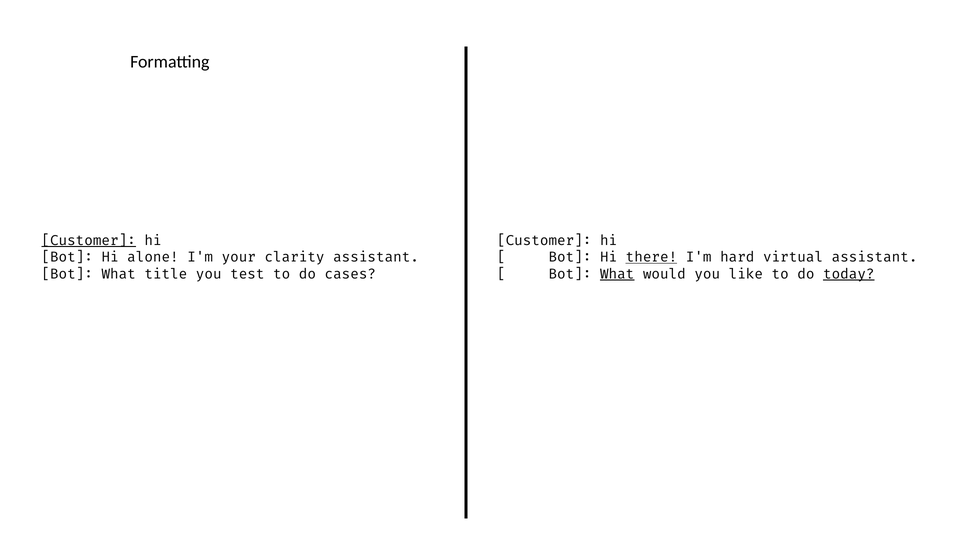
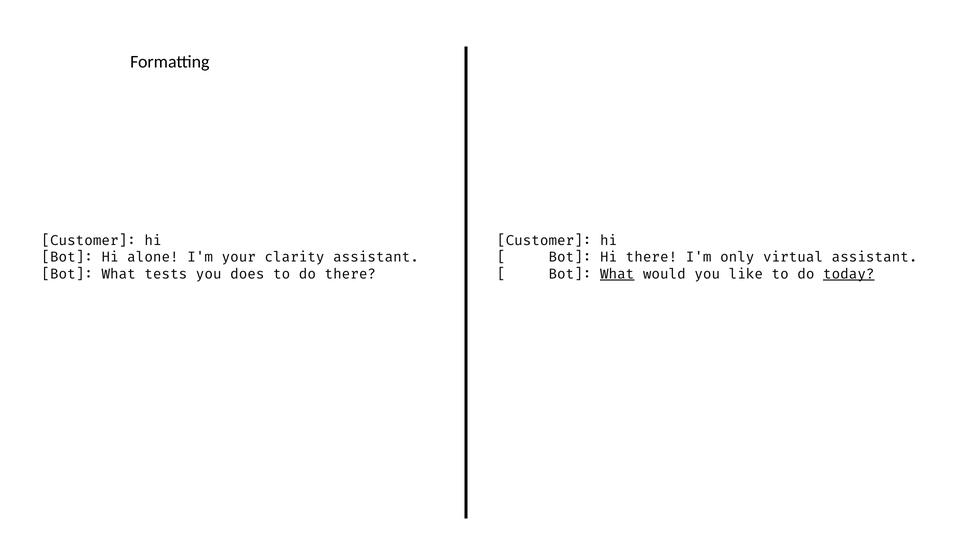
Customer underline: present -> none (89, 240)
there underline: present -> none (651, 257)
hard: hard -> only (737, 257)
title: title -> tests (166, 274)
test: test -> does (247, 274)
do cases: cases -> there (350, 274)
